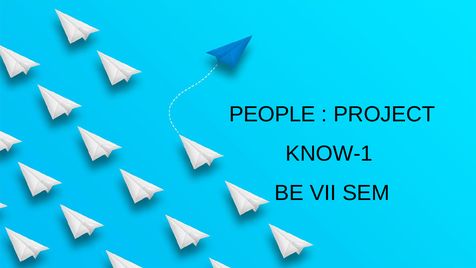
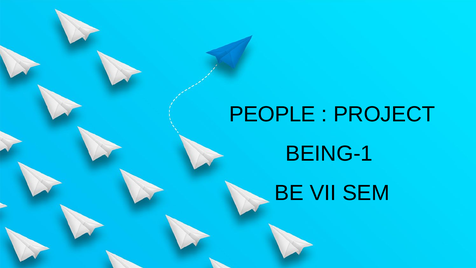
KNOW-1: KNOW-1 -> BEING-1 (329, 154)
